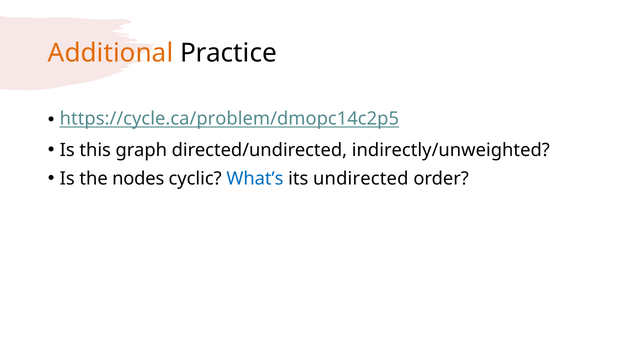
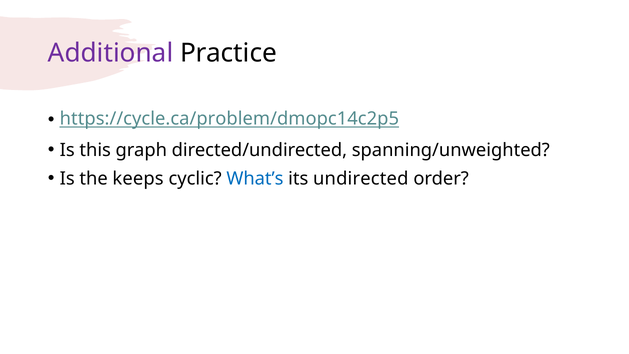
Additional colour: orange -> purple (111, 53)
indirectly/unweighted: indirectly/unweighted -> spanning/unweighted (451, 150)
nodes: nodes -> keeps (138, 179)
